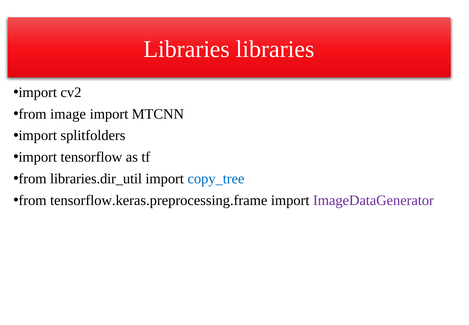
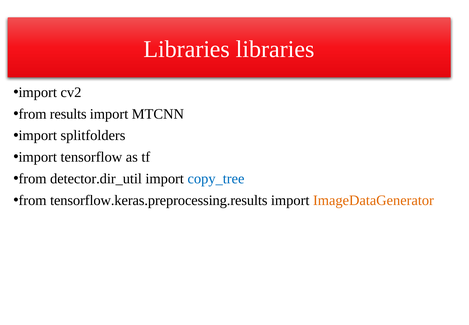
image: image -> results (68, 114)
libraries.dir_util: libraries.dir_util -> detector.dir_util (96, 179)
tensorflow.keras.preprocessing.frame: tensorflow.keras.preprocessing.frame -> tensorflow.keras.preprocessing.results (159, 200)
ImageDataGenerator colour: purple -> orange (373, 200)
